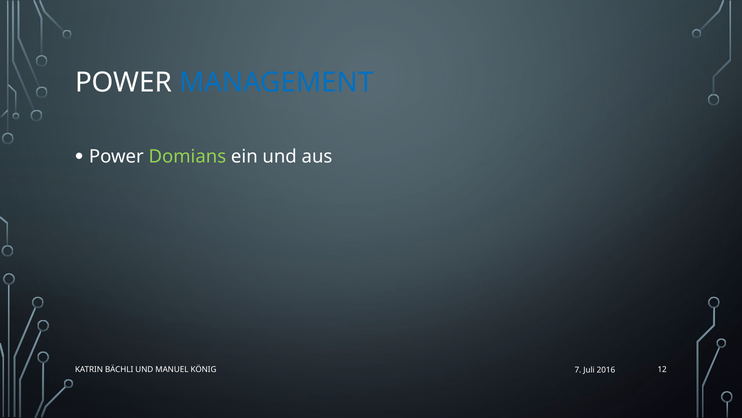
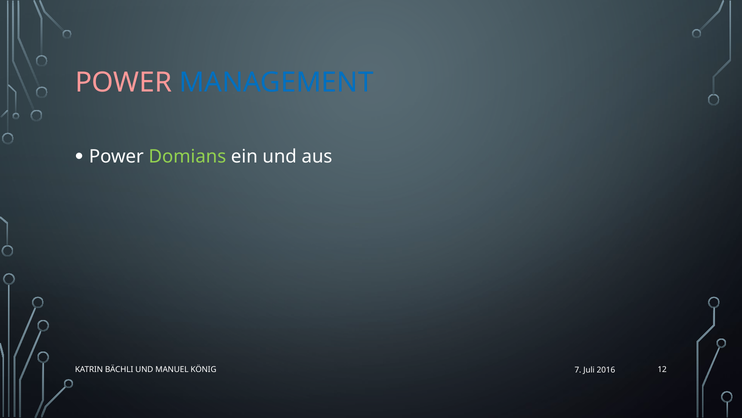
POWER colour: white -> pink (124, 82)
